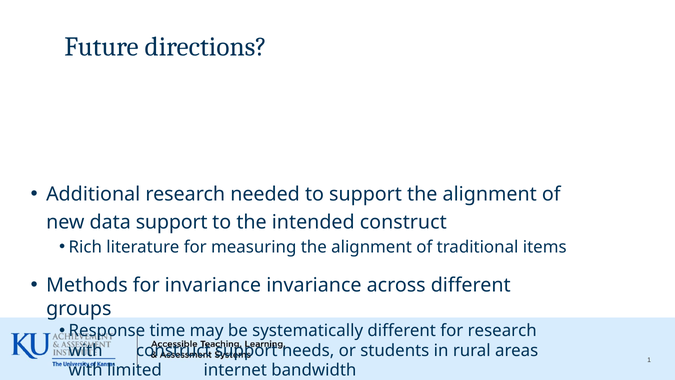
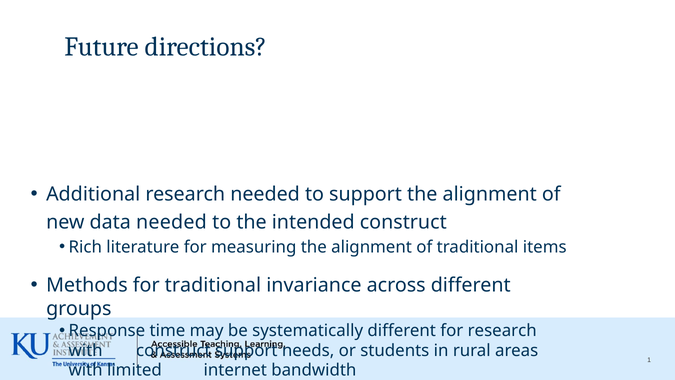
data support: support -> needed (171, 222)
for invariance: invariance -> traditional (213, 285)
